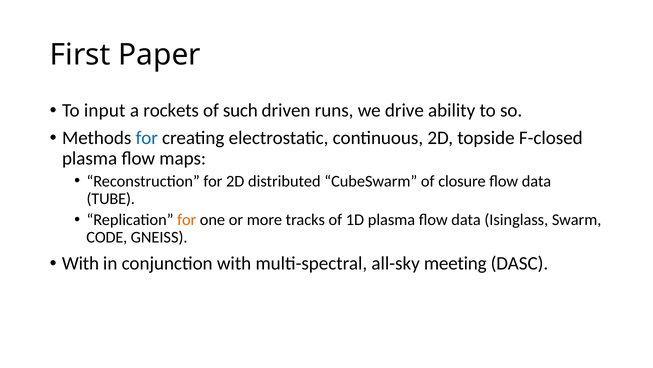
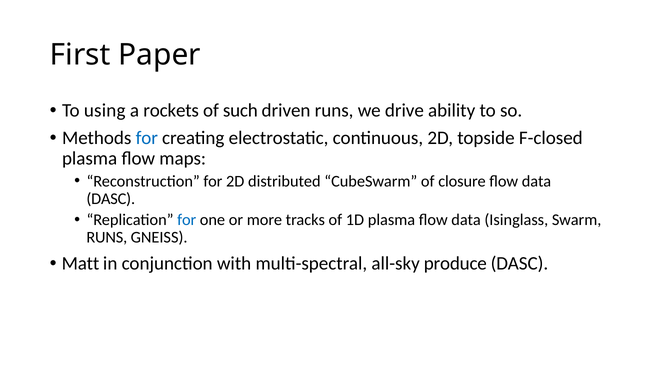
input: input -> using (105, 110)
TUBE: TUBE -> DASC (111, 198)
for colour: orange -> blue (187, 220)
CODE: CODE -> RUNS (107, 237)
With: With -> Matt (80, 263)
meeting: meeting -> produce (455, 263)
